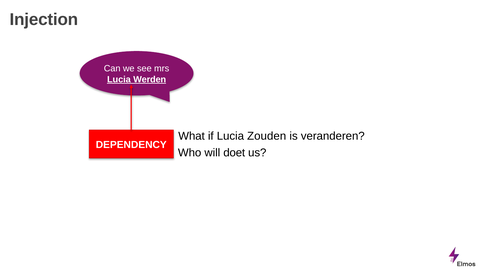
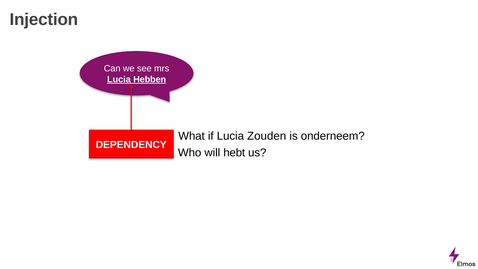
Werden: Werden -> Hebben (150, 79)
veranderen: veranderen -> onderneem (333, 136)
doet: doet -> hebt (234, 153)
